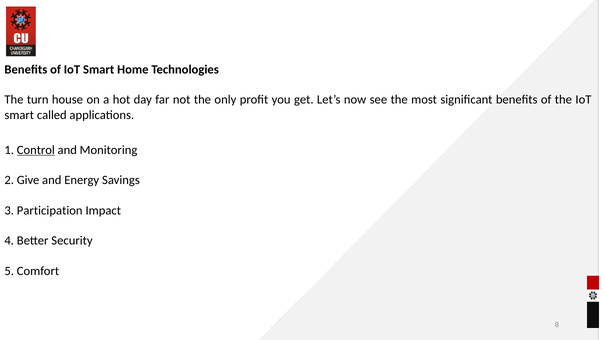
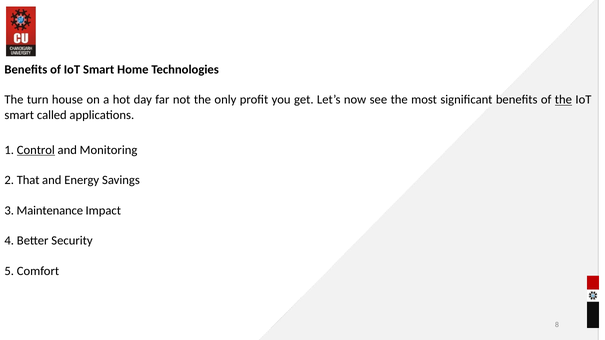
the underline: none -> present (563, 100)
Give: Give -> That (28, 180)
Participation: Participation -> Maintenance (50, 211)
